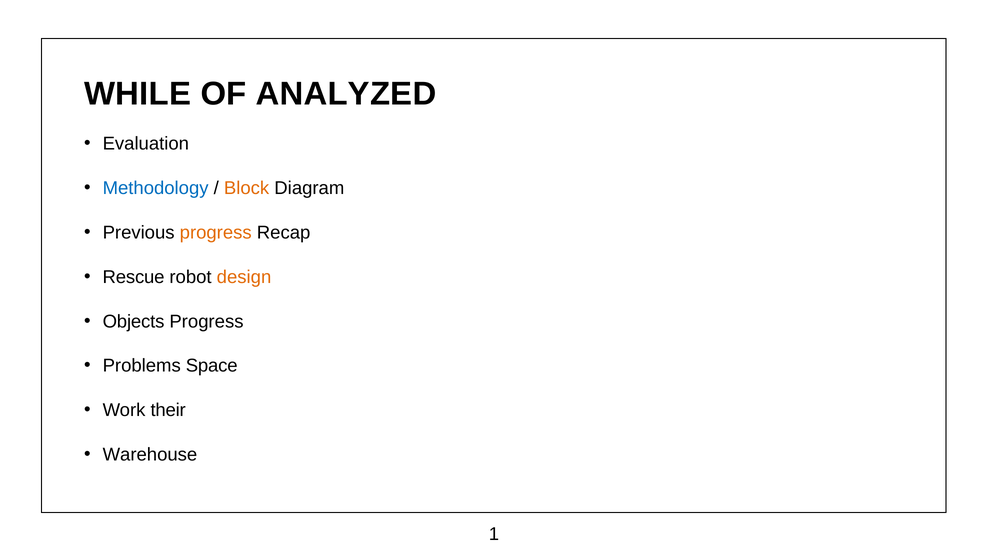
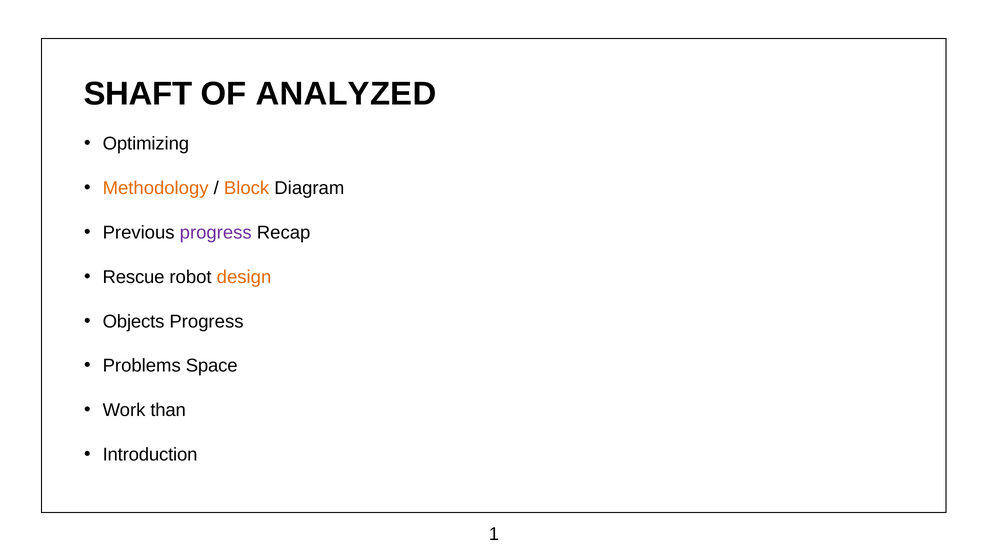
WHILE: WHILE -> SHAFT (138, 94)
Evaluation: Evaluation -> Optimizing (146, 144)
Methodology colour: blue -> orange (156, 188)
progress colour: orange -> purple (216, 233)
their: their -> than (168, 411)
Warehouse: Warehouse -> Introduction (150, 455)
